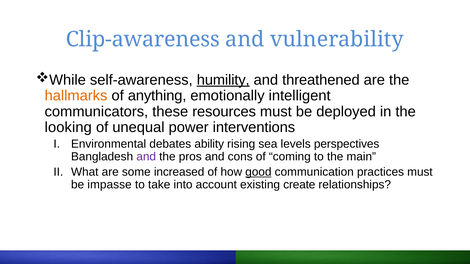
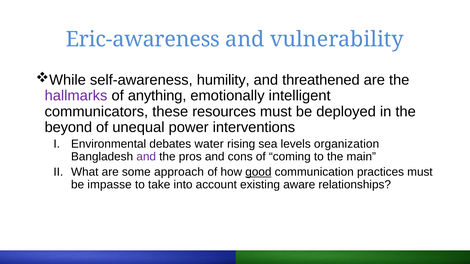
Clip-awareness: Clip-awareness -> Eric-awareness (143, 39)
humility underline: present -> none (223, 80)
hallmarks colour: orange -> purple (76, 96)
looking: looking -> beyond (68, 128)
ability: ability -> water (209, 144)
perspectives: perspectives -> organization (347, 144)
increased: increased -> approach (179, 172)
create: create -> aware (299, 185)
